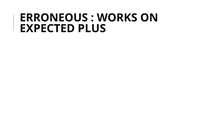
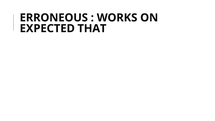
PLUS: PLUS -> THAT (92, 28)
